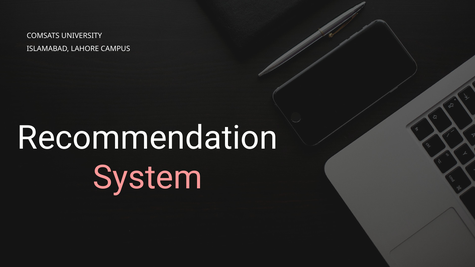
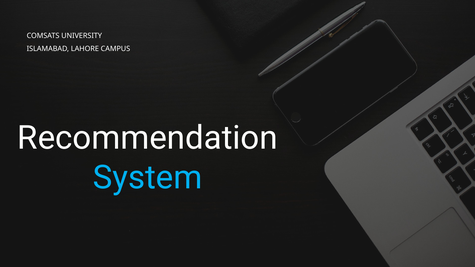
System colour: pink -> light blue (148, 178)
